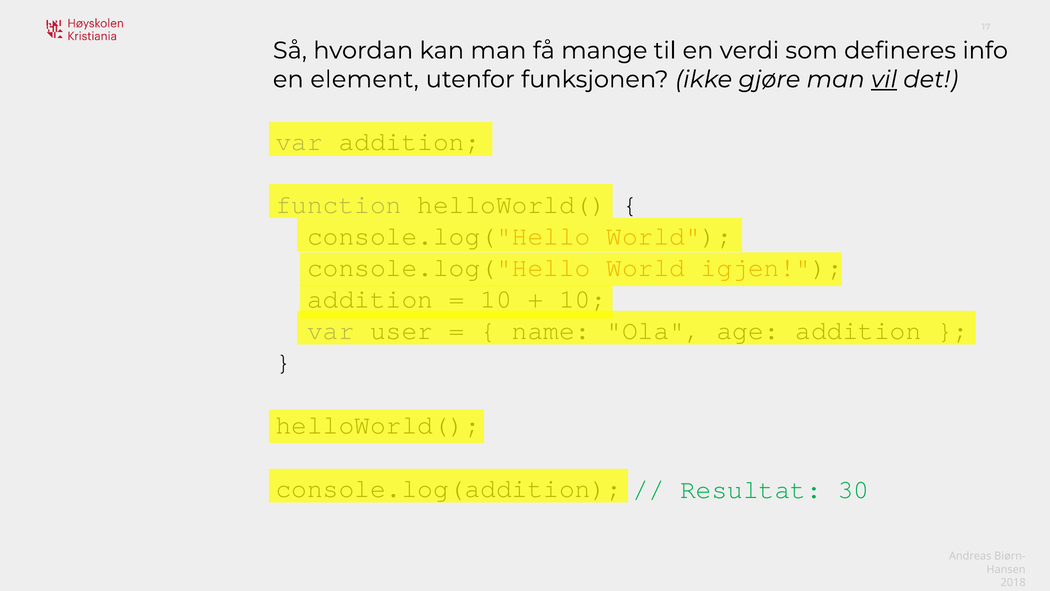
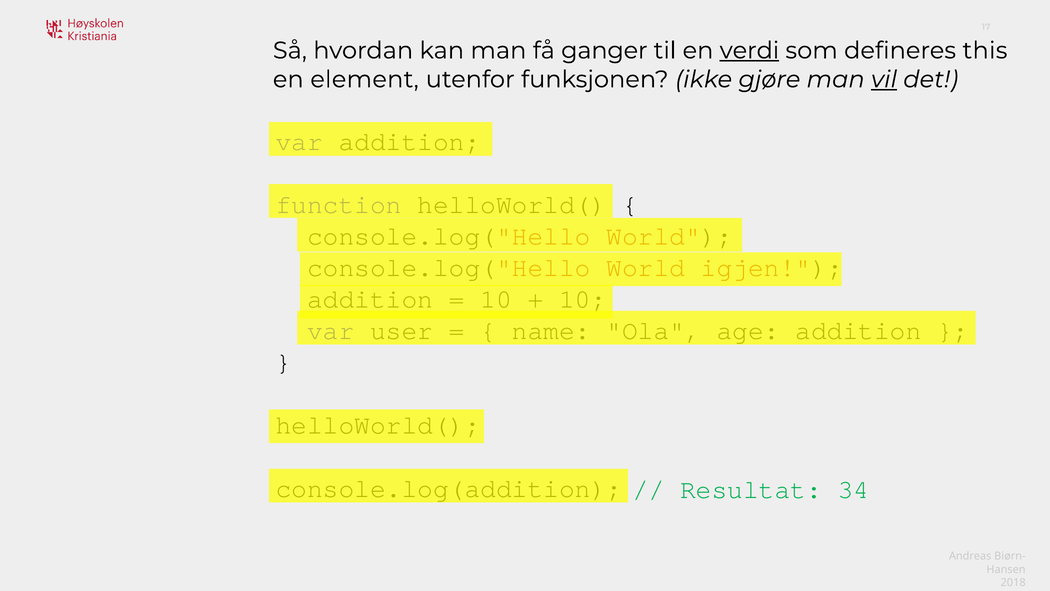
mange: mange -> ganger (604, 51)
verdi underline: none -> present (749, 51)
info: info -> this (985, 51)
30: 30 -> 34 (853, 489)
